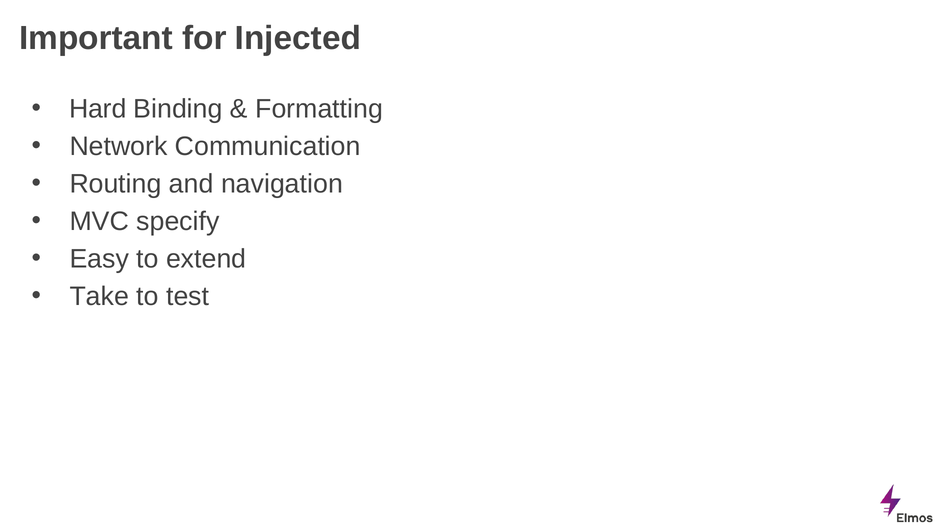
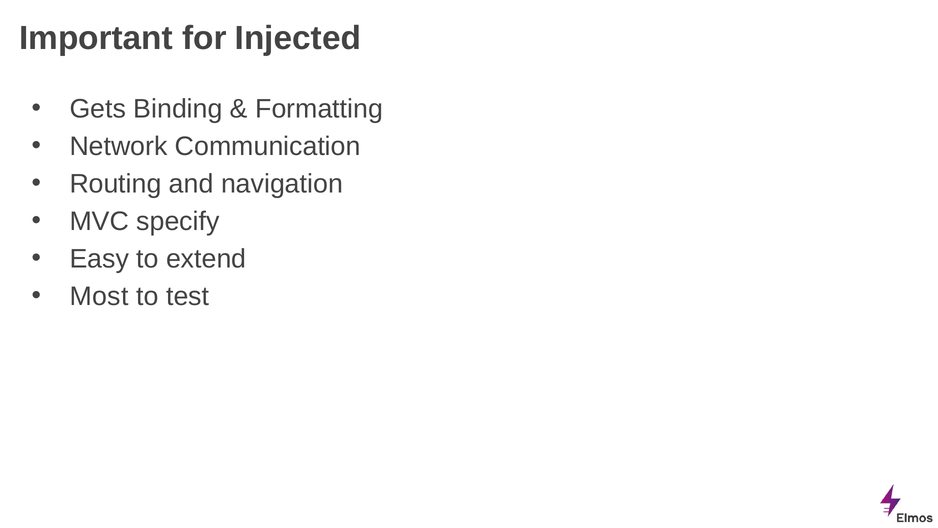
Hard: Hard -> Gets (98, 109)
Take: Take -> Most (99, 296)
